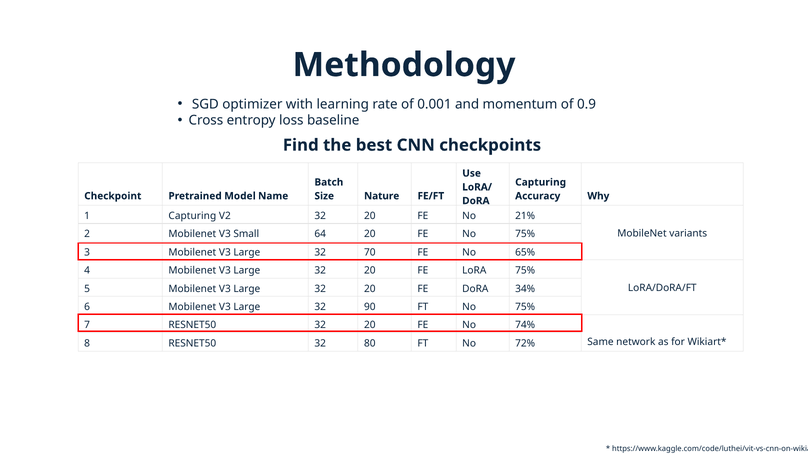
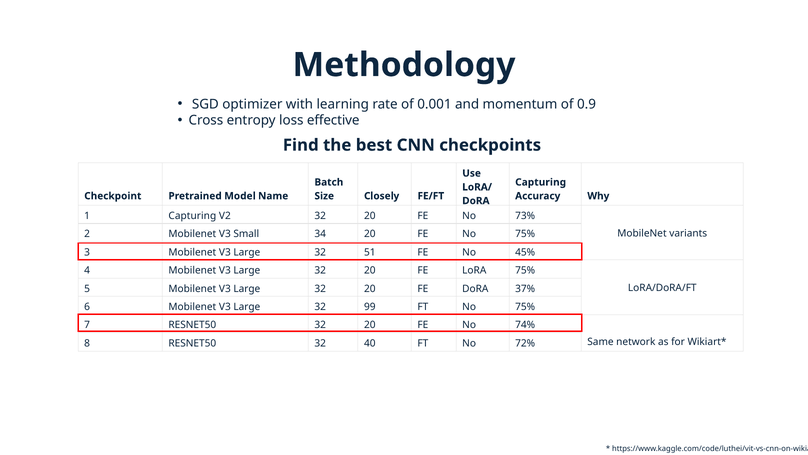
baseline: baseline -> effective (333, 120)
Nature: Nature -> Closely (382, 196)
21%: 21% -> 73% (525, 216)
64: 64 -> 34 (320, 234)
70: 70 -> 51 (370, 252)
65%: 65% -> 45% (525, 252)
34%: 34% -> 37% (525, 288)
90: 90 -> 99 (370, 307)
80: 80 -> 40 (370, 343)
